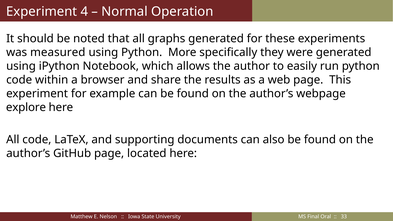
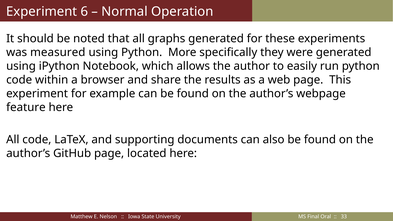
4: 4 -> 6 (84, 12)
explore: explore -> feature (26, 107)
